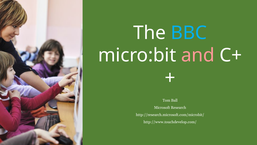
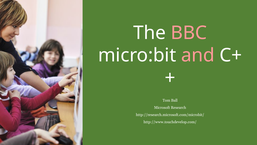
BBC colour: light blue -> pink (189, 33)
